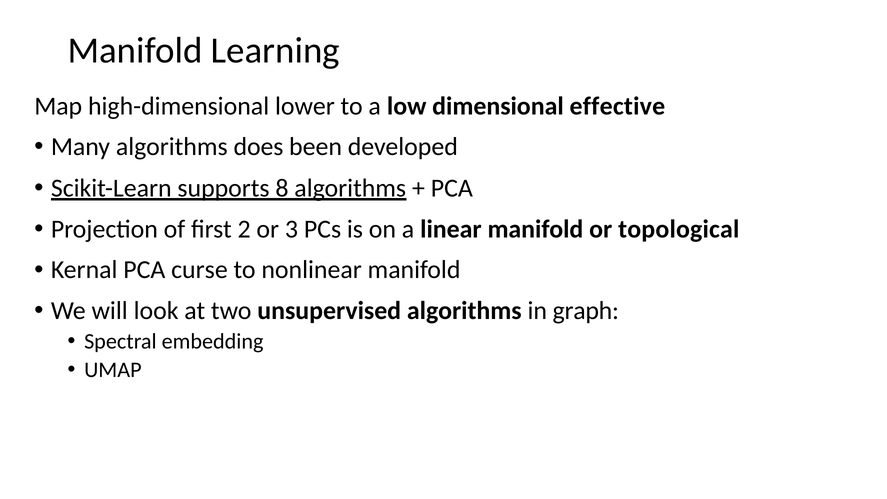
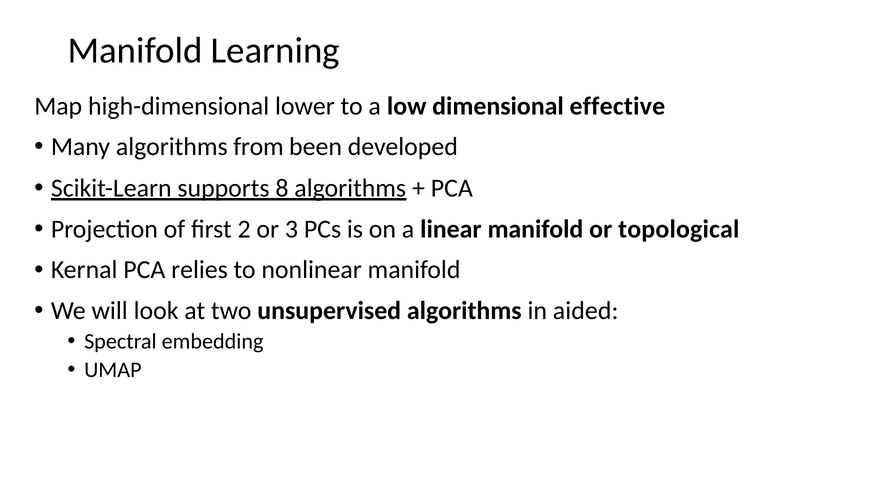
does: does -> from (259, 147)
curse: curse -> relies (199, 270)
graph: graph -> aided (586, 311)
